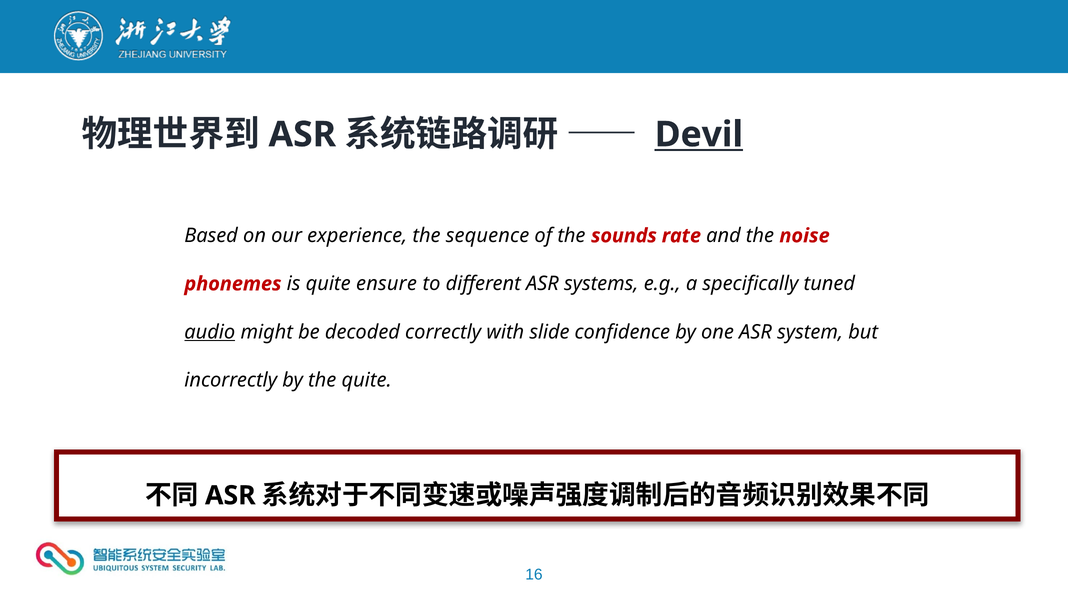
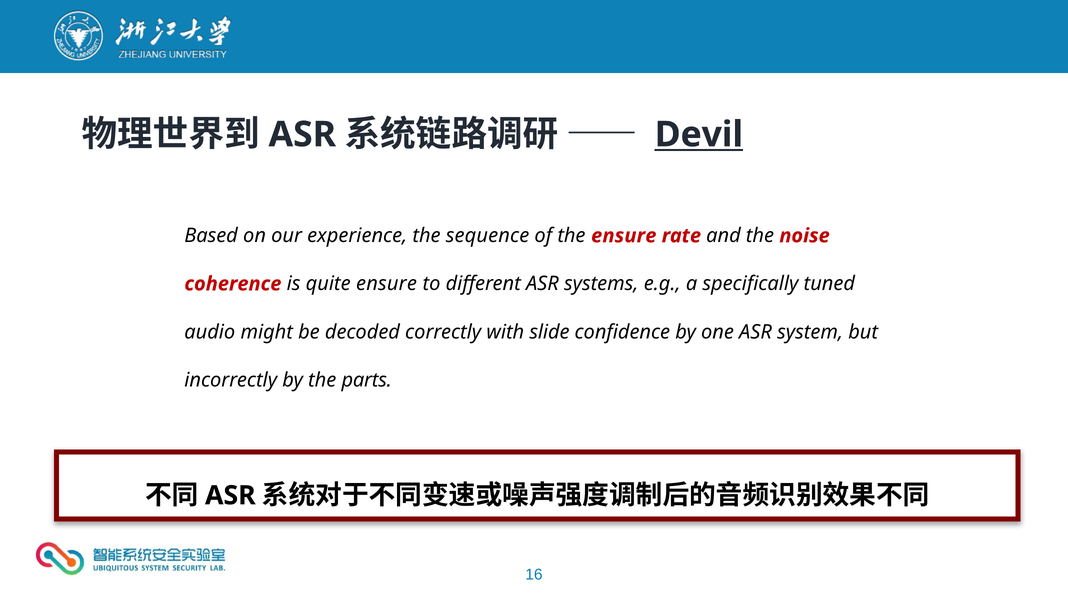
the sounds: sounds -> ensure (624, 236)
phonemes: phonemes -> coherence (233, 284)
audio underline: present -> none (210, 332)
the quite: quite -> parts (367, 380)
